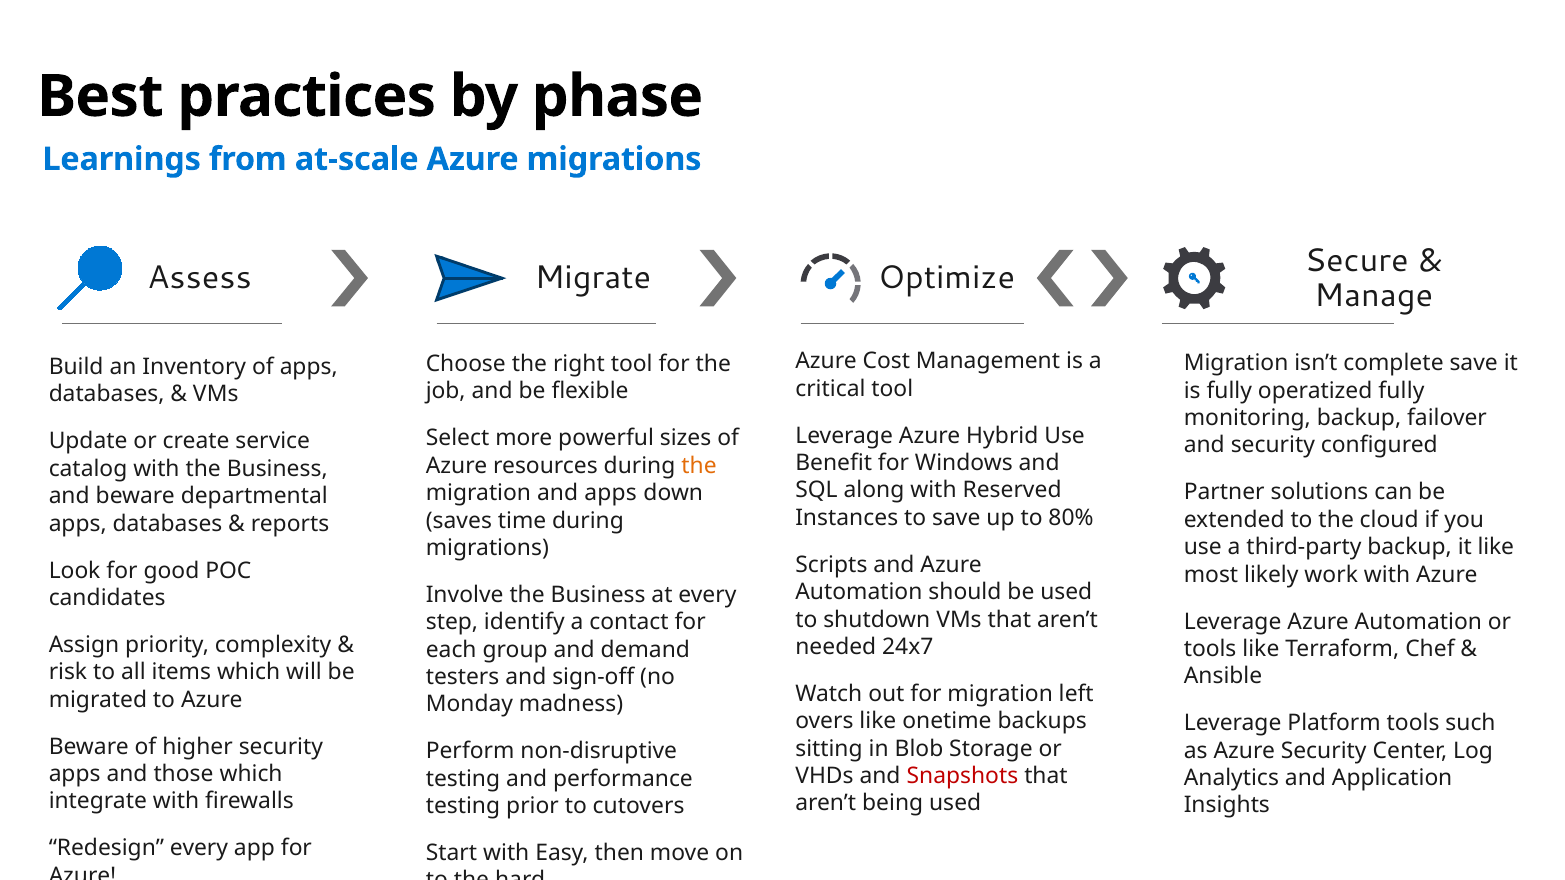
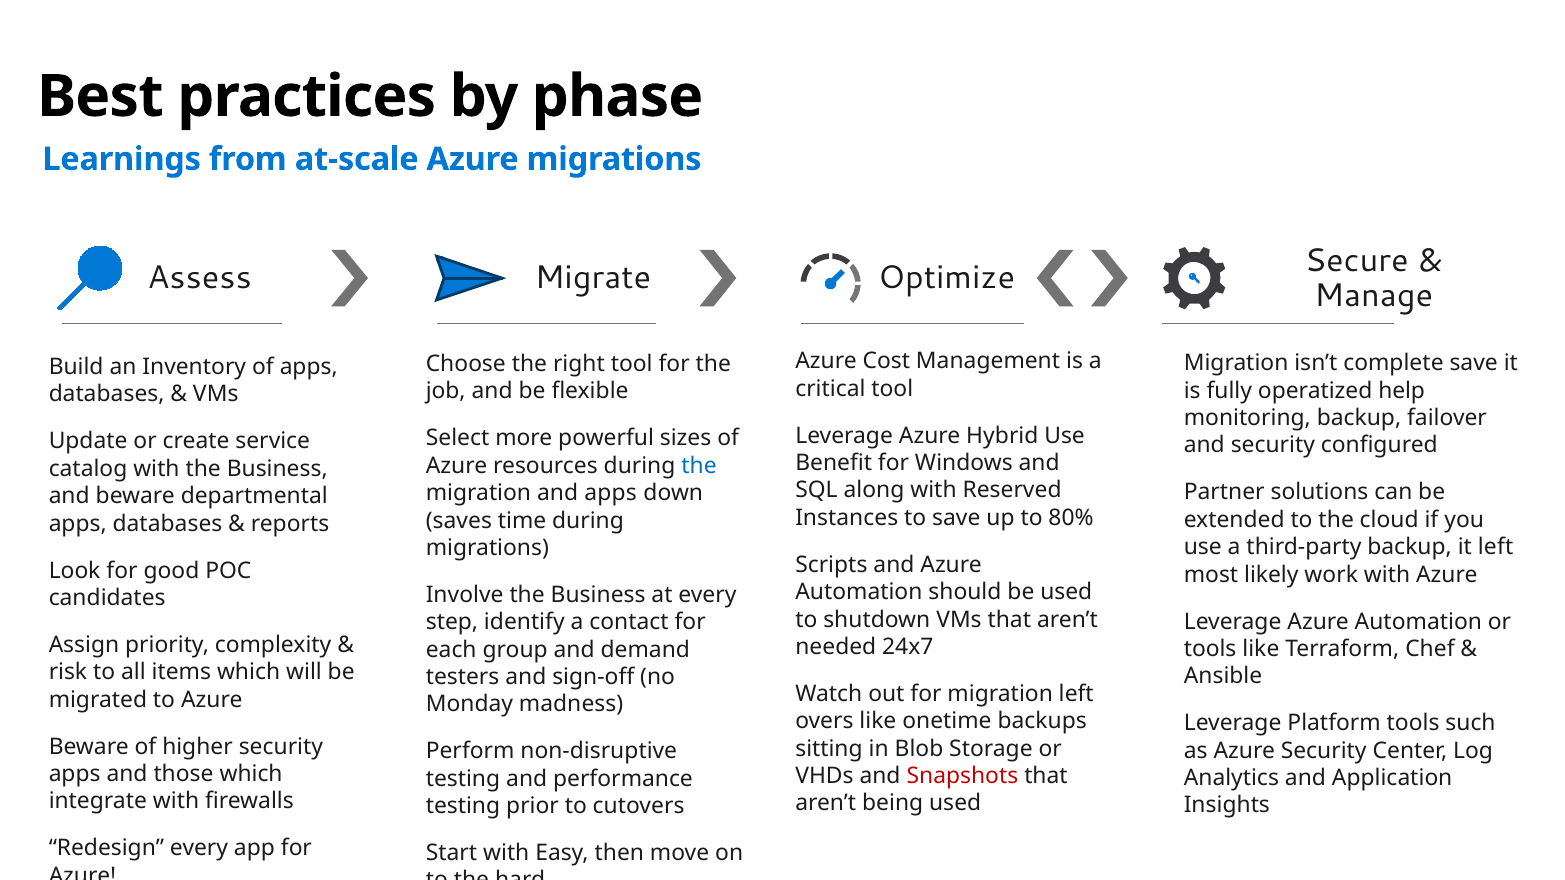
operatized fully: fully -> help (1402, 391)
the colour: orange -> blue (699, 466)
it like: like -> left (1496, 547)
